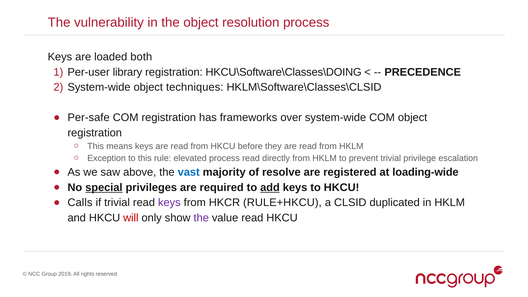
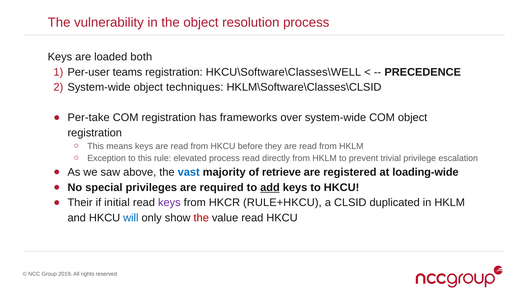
library: library -> teams (127, 72)
HKCU\Software\Classes\DOING: HKCU\Software\Classes\DOING -> HKCU\Software\Classes\WELL (283, 72)
Per-safe: Per-safe -> Per-take (89, 118)
resolve: resolve -> retrieve (281, 172)
special underline: present -> none (104, 187)
Calls: Calls -> Their (80, 203)
if trivial: trivial -> initial (117, 203)
will colour: red -> blue (131, 218)
the colour: purple -> red (201, 218)
